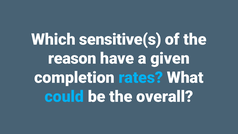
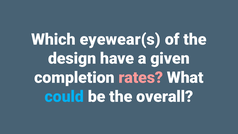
sensitive(s: sensitive(s -> eyewear(s (120, 39)
reason: reason -> design (72, 59)
rates colour: light blue -> pink (141, 78)
